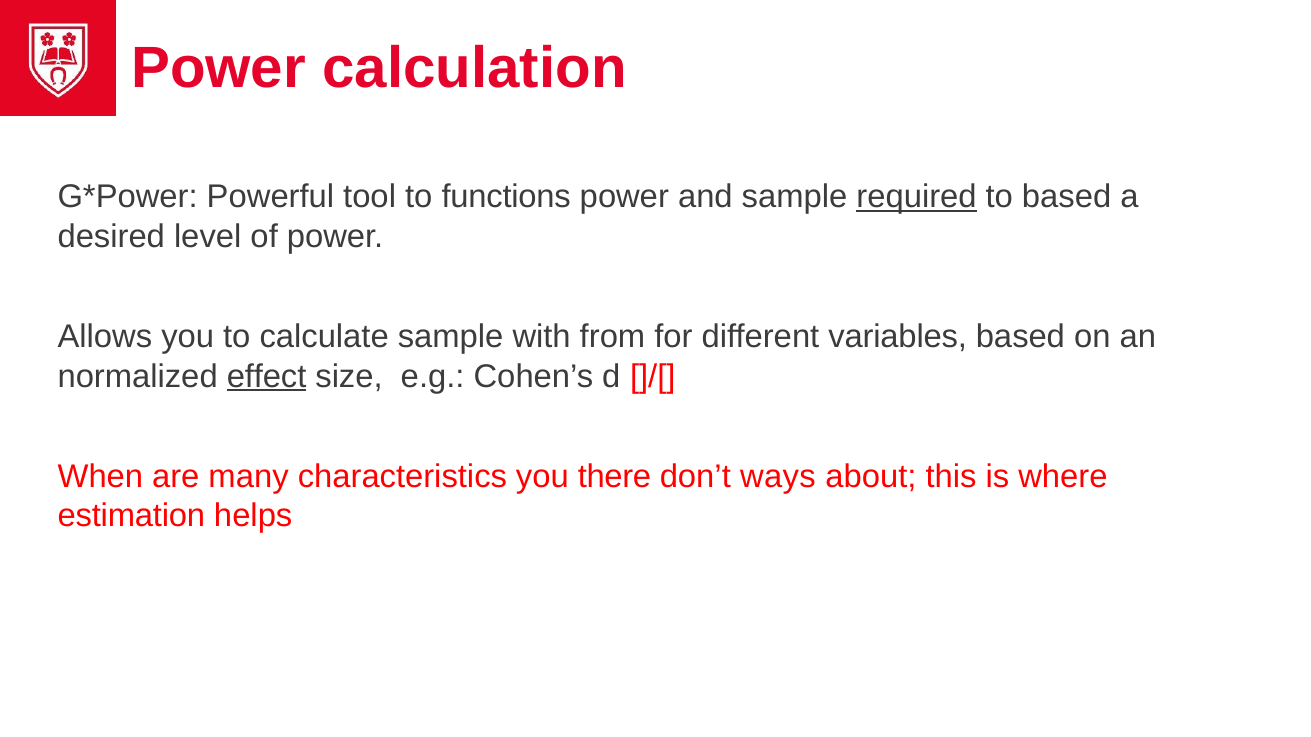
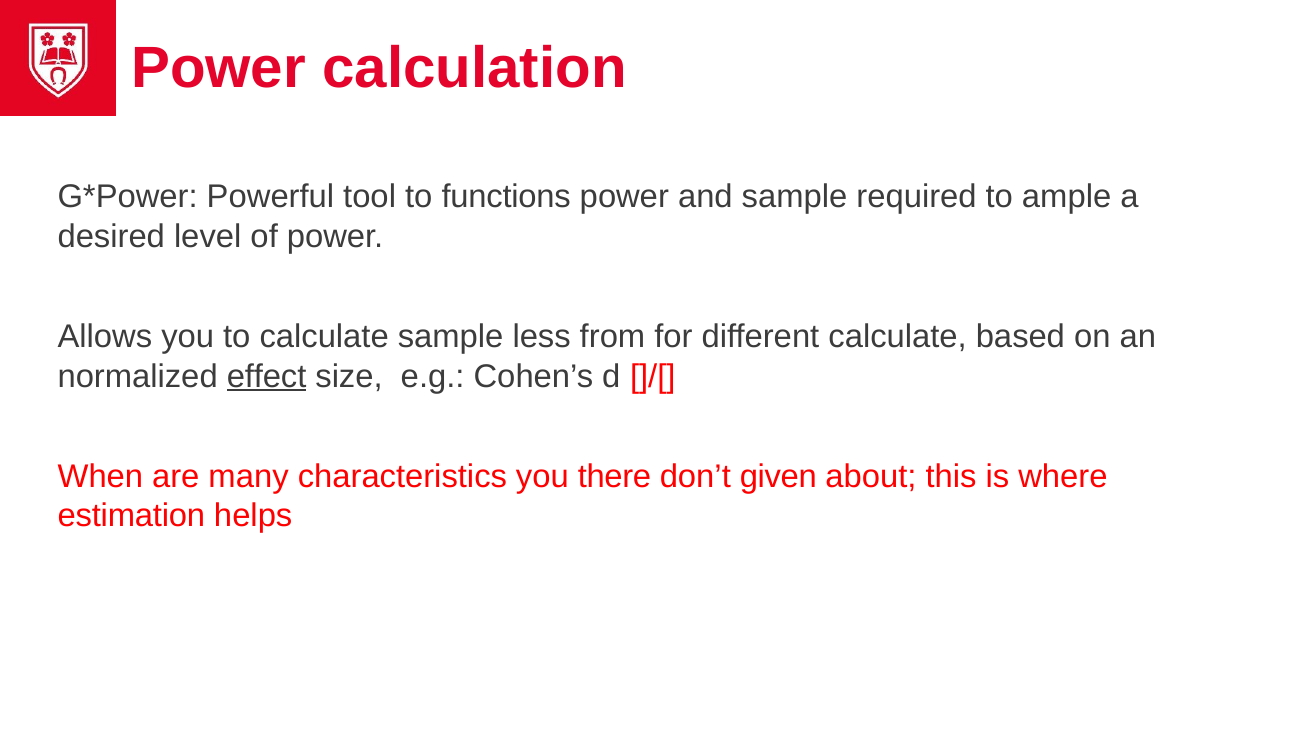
required underline: present -> none (917, 197)
to based: based -> ample (1067, 197)
with: with -> less (542, 337)
different variables: variables -> calculate (898, 337)
ways: ways -> given (778, 477)
